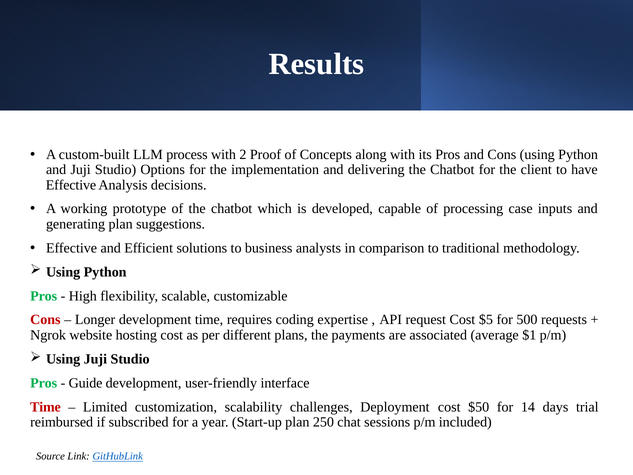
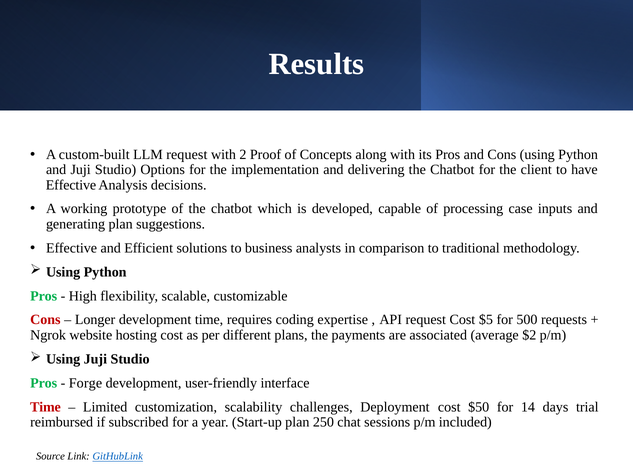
LLM process: process -> request (187, 154)
$1: $1 -> $2 (529, 335)
Guide: Guide -> Forge (85, 383)
